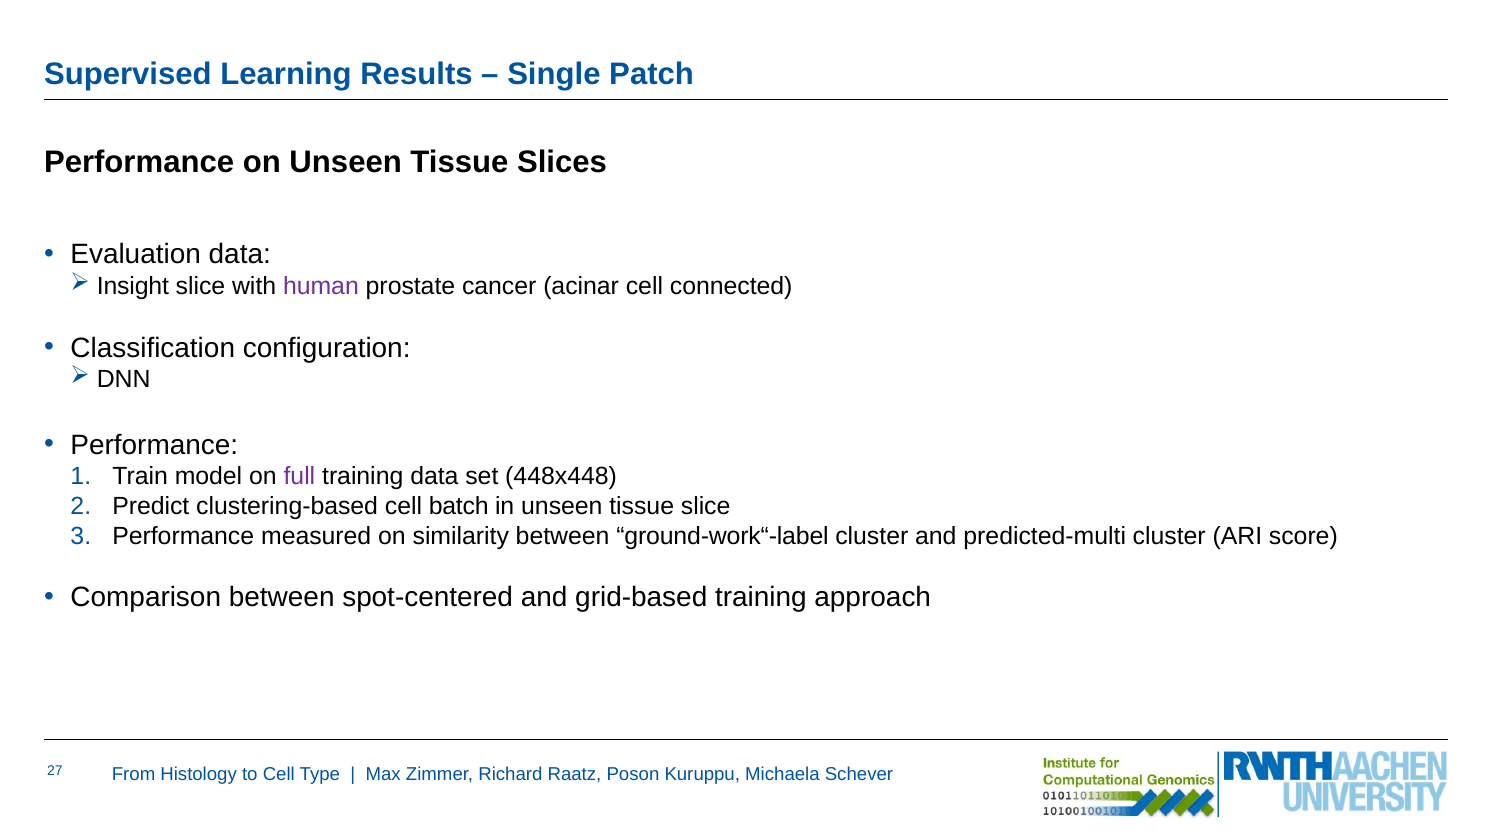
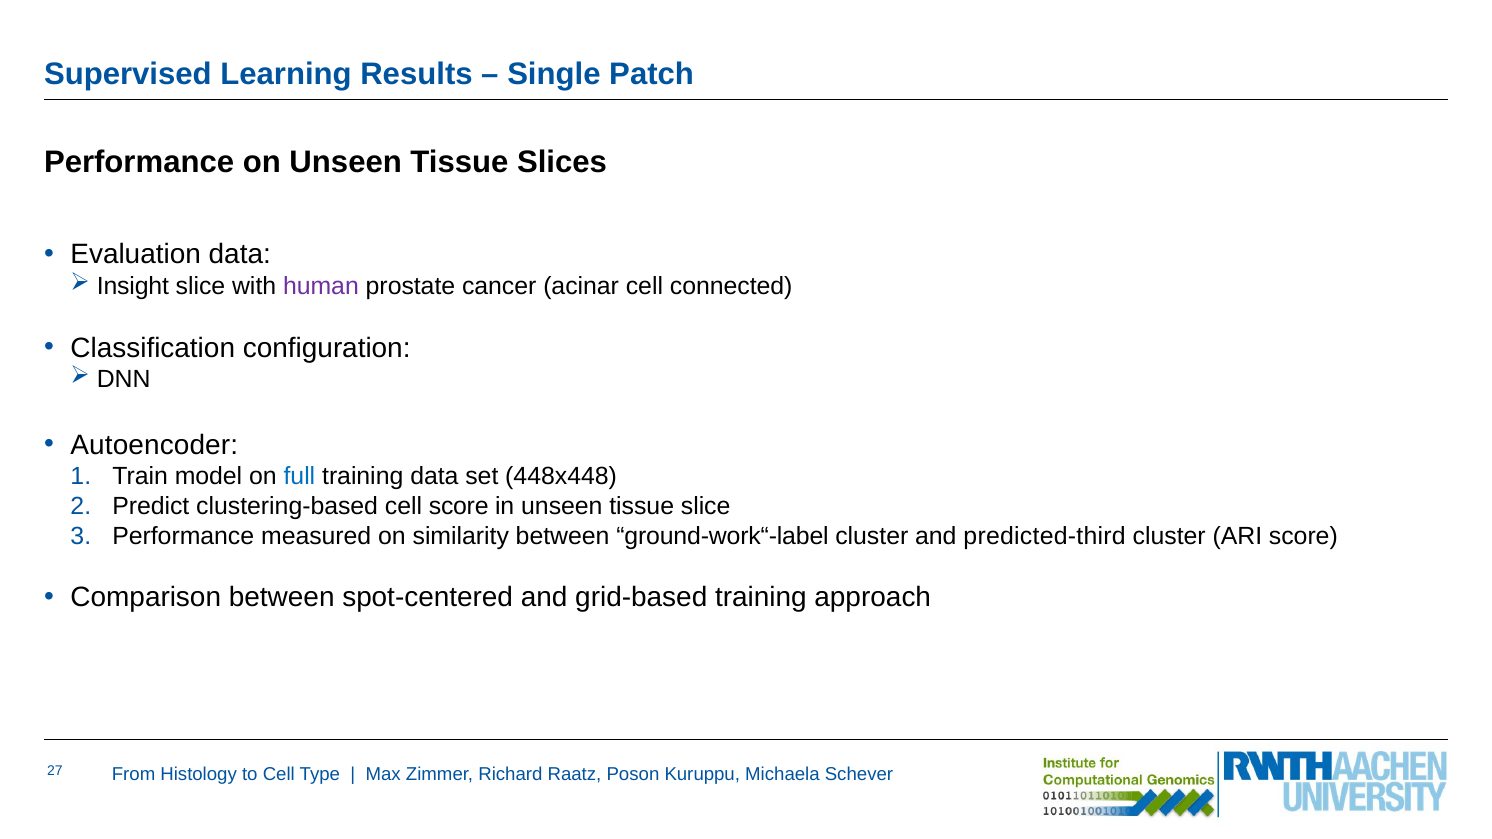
Performance: Performance -> Autoencoder (154, 445)
full colour: purple -> blue (299, 476)
cell batch: batch -> score (459, 506)
predicted-multi: predicted-multi -> predicted-third (1045, 536)
